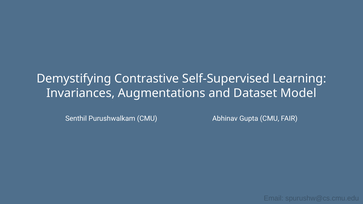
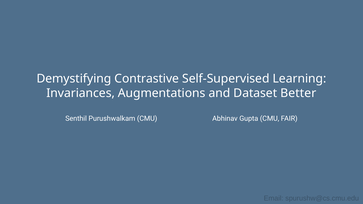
Model: Model -> Better (298, 93)
